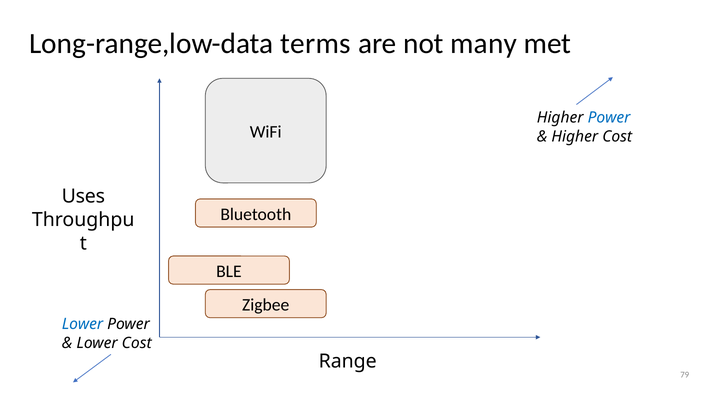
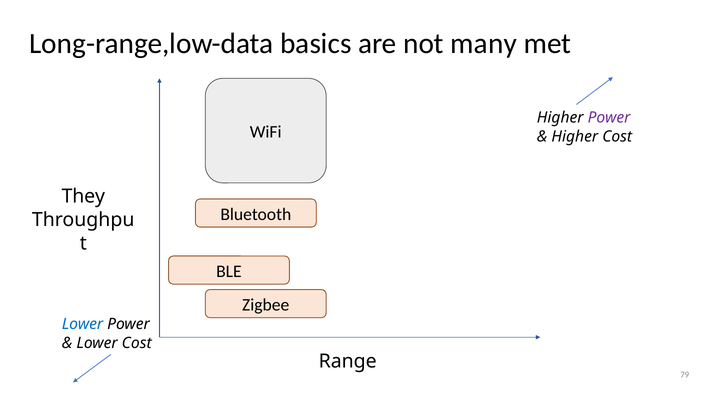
terms: terms -> basics (316, 43)
Power colour: blue -> purple (609, 118)
Uses: Uses -> They (83, 196)
